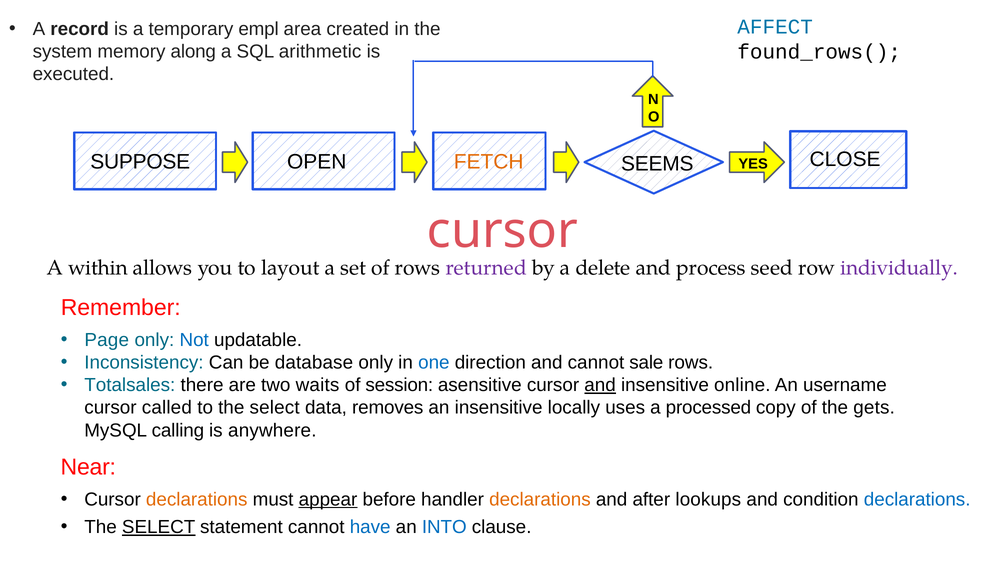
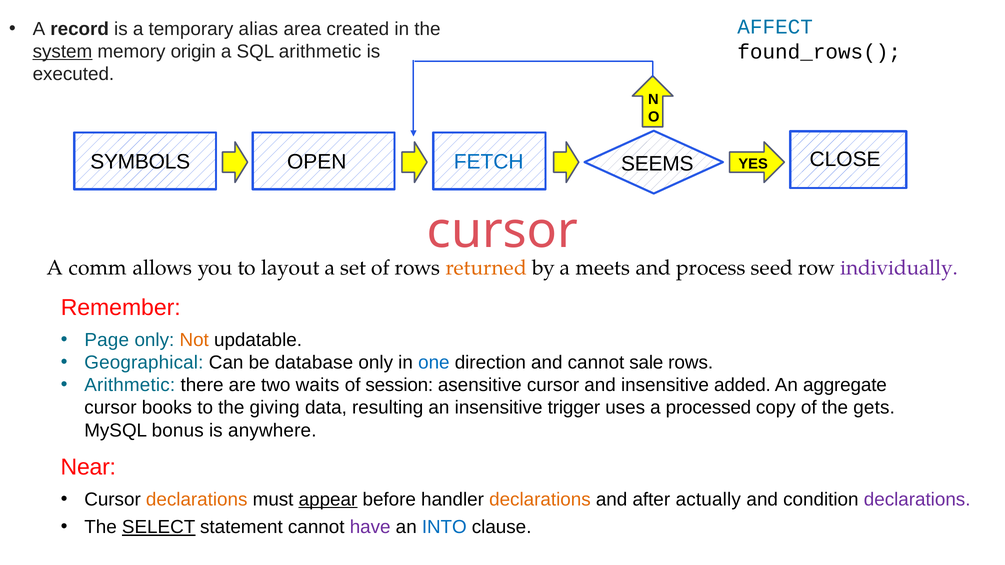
empl: empl -> alias (258, 29)
system underline: none -> present (62, 52)
along: along -> origin (193, 52)
SUPPOSE: SUPPOSE -> SYMBOLS (140, 162)
FETCH colour: orange -> blue (489, 162)
within: within -> comm (98, 268)
returned colour: purple -> orange (486, 268)
delete: delete -> meets (603, 268)
Not colour: blue -> orange (194, 340)
Inconsistency: Inconsistency -> Geographical (144, 363)
Totalsales: Totalsales -> Arithmetic (130, 385)
and underline: present -> none (600, 385)
online: online -> added (742, 385)
username: username -> aggregate (845, 385)
called: called -> books (167, 408)
to the select: select -> giving (275, 408)
removes: removes -> resulting (388, 408)
locally: locally -> trigger (574, 408)
calling: calling -> bonus (178, 431)
lookups: lookups -> actually (708, 500)
declarations colour: blue -> purple (917, 500)
have colour: blue -> purple (370, 527)
